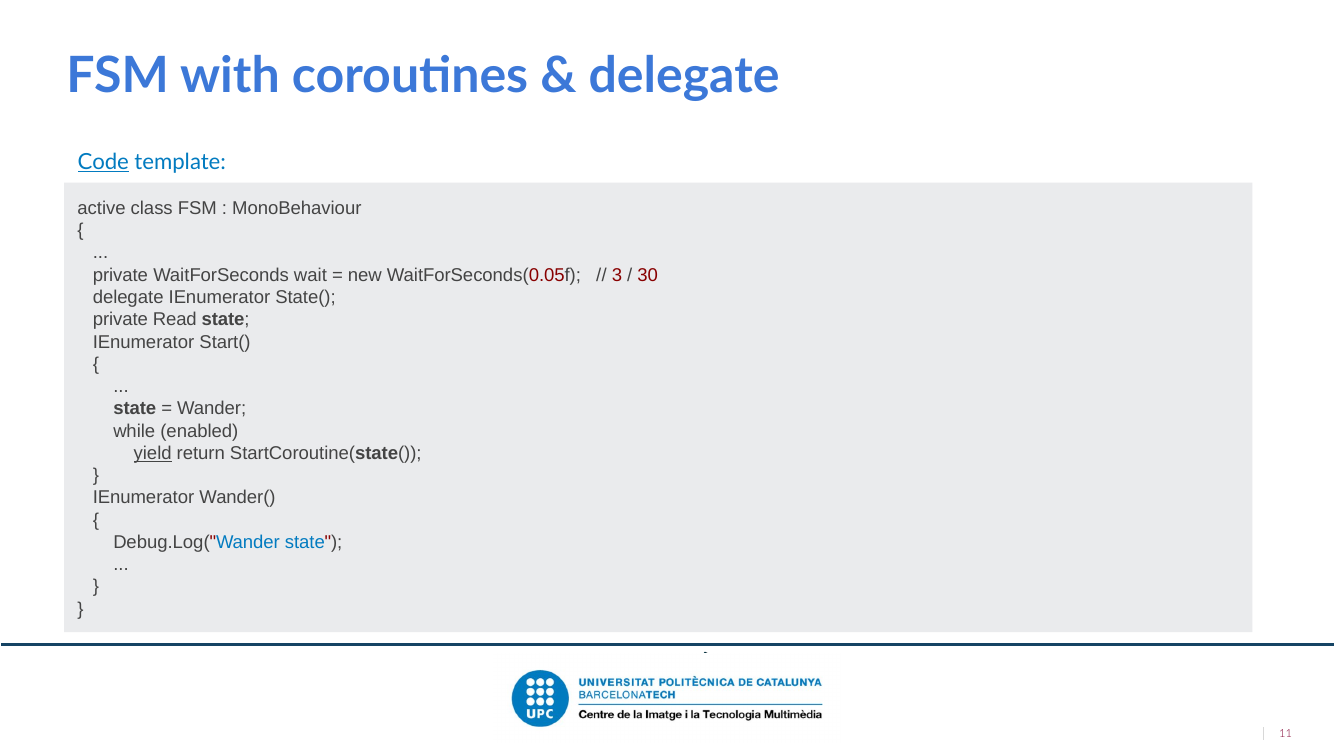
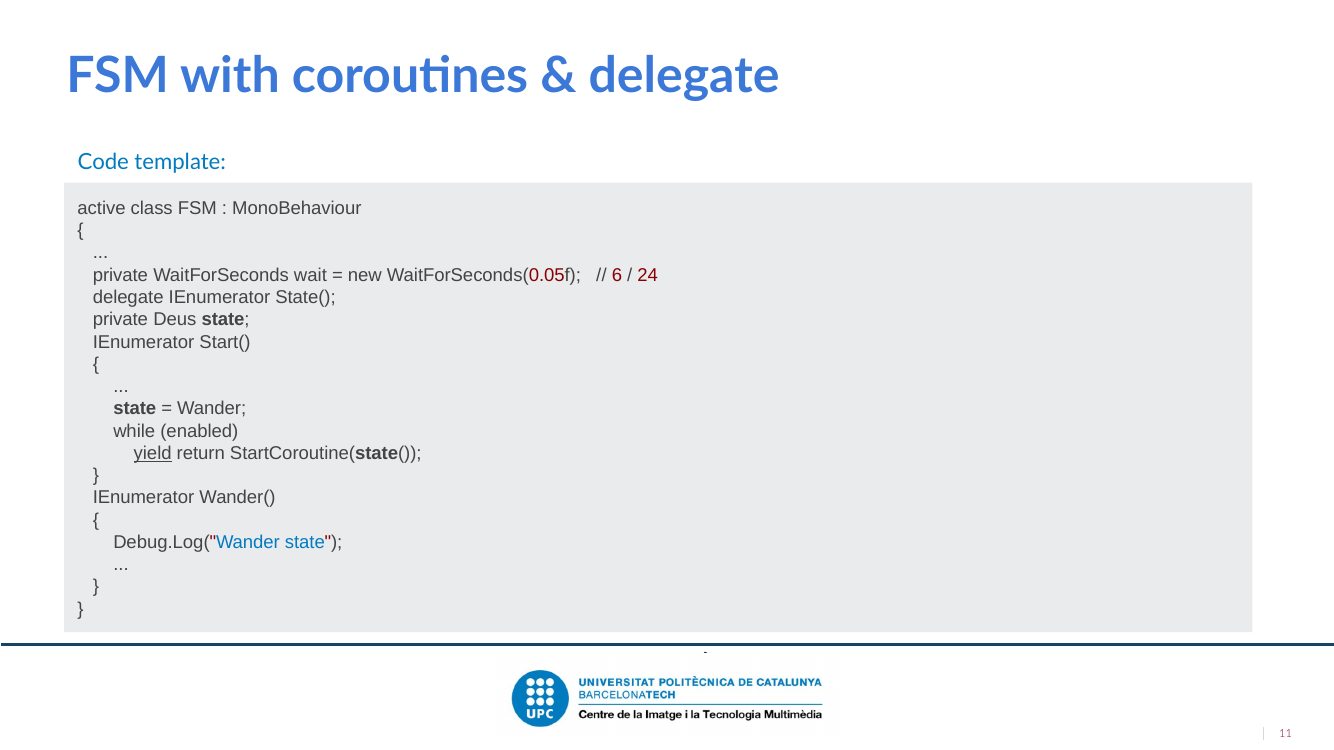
Code underline: present -> none (103, 162)
3: 3 -> 6 (617, 275)
30: 30 -> 24 (648, 275)
Read: Read -> Deus (175, 320)
